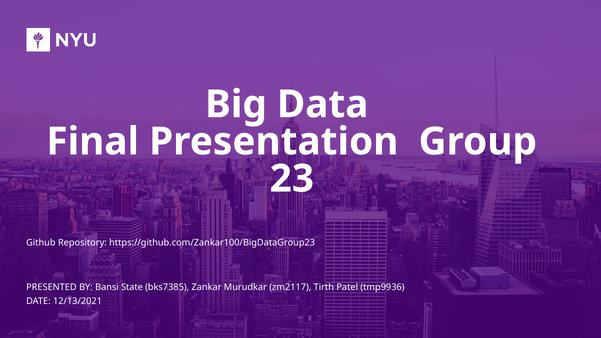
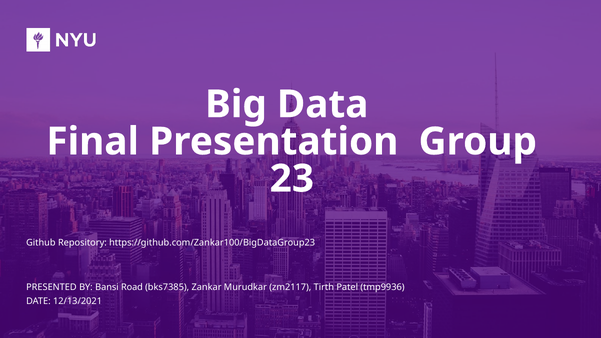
State: State -> Road (132, 287)
